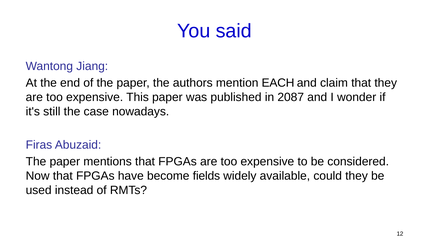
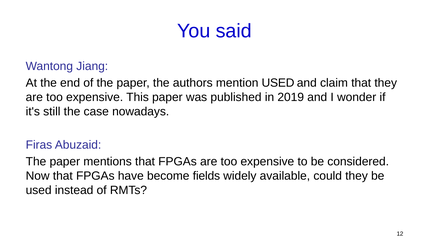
mention EACH: EACH -> USED (278, 83)
2087: 2087 -> 2019 (291, 97)
